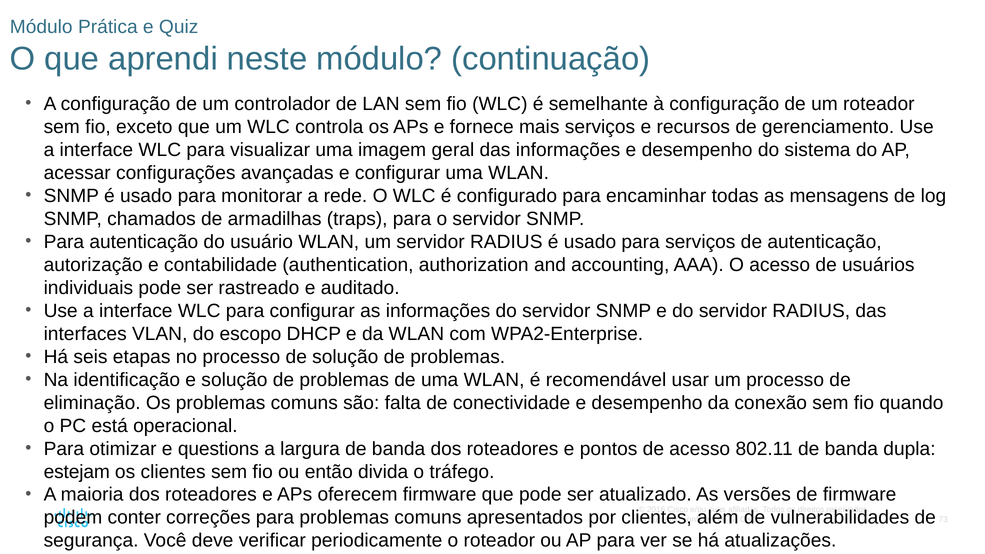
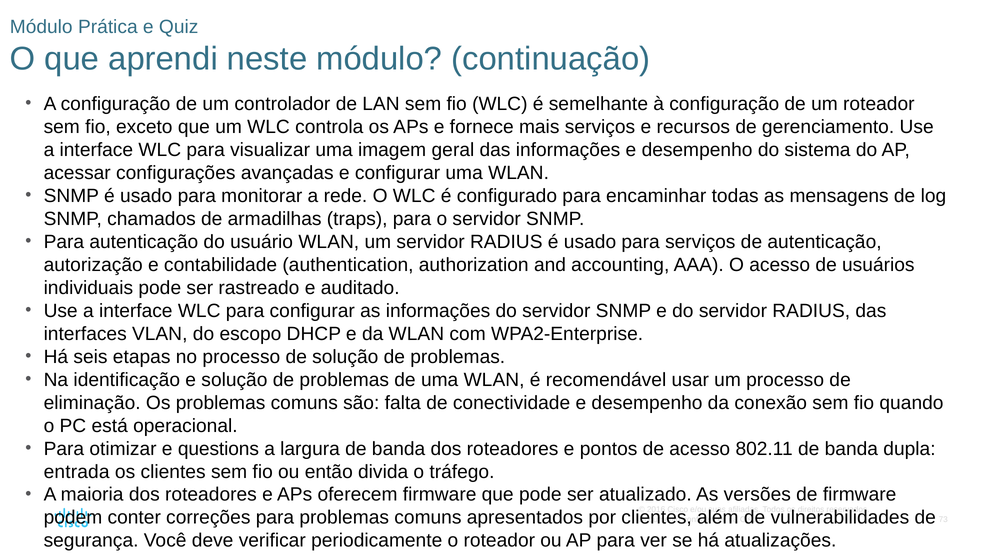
estejam: estejam -> entrada (77, 472)
